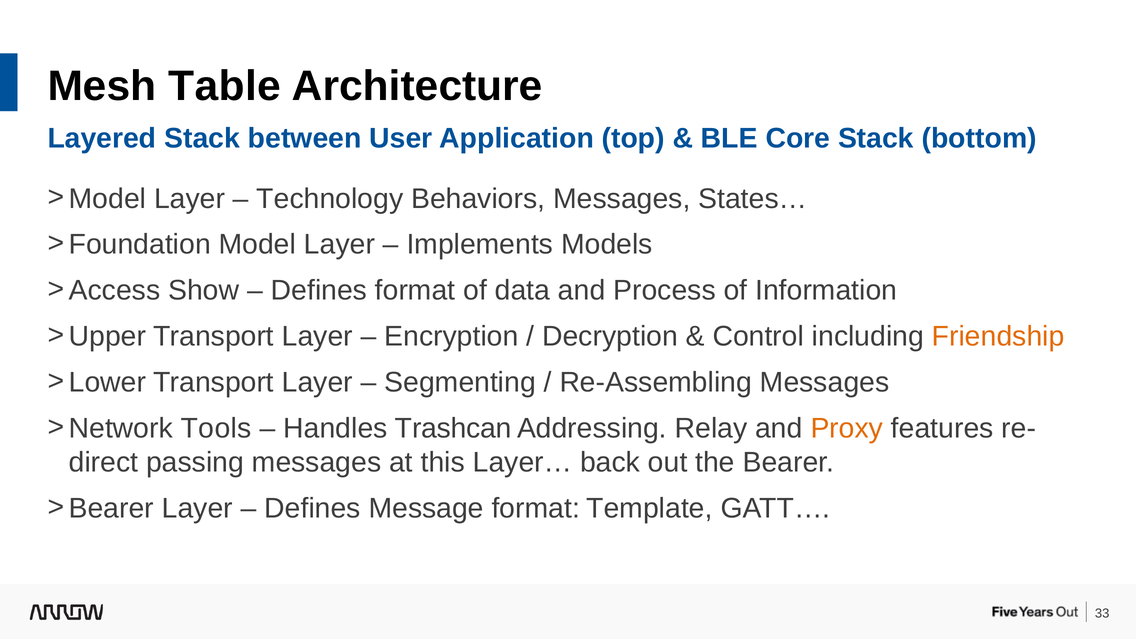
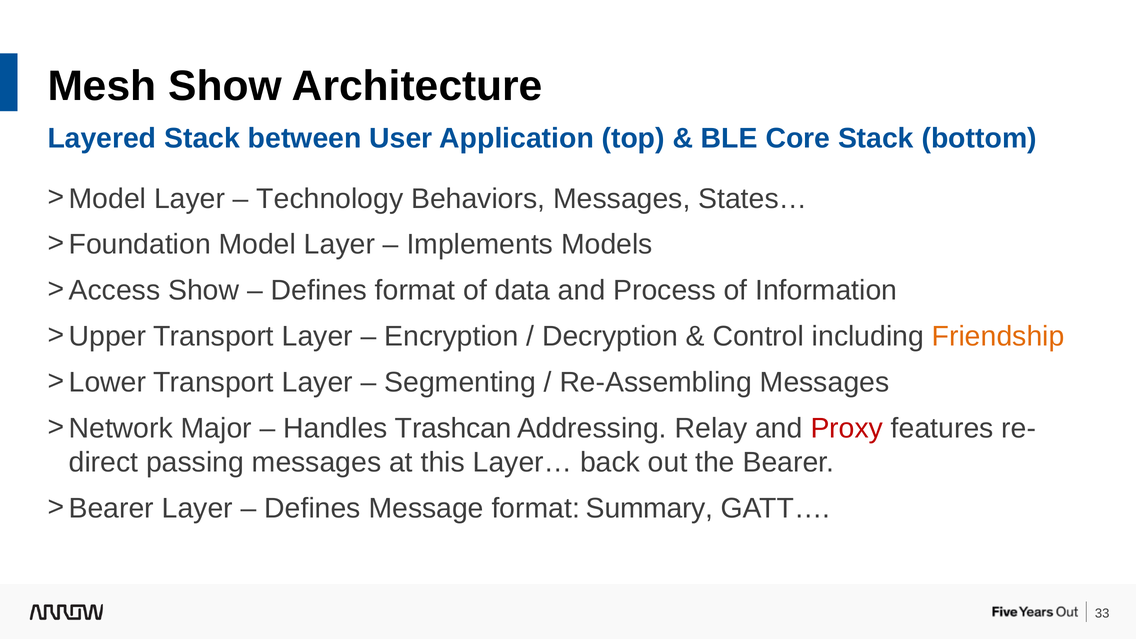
Mesh Table: Table -> Show (225, 86)
Tools: Tools -> Major (216, 428)
Proxy colour: orange -> red (847, 428)
Template: Template -> Summary (650, 508)
